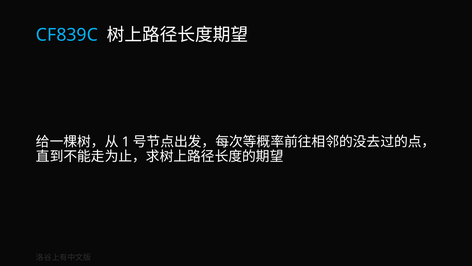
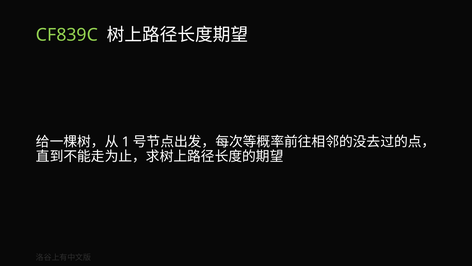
CF839C colour: light blue -> light green (67, 35)
